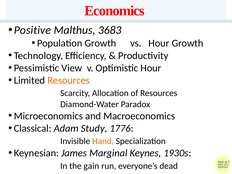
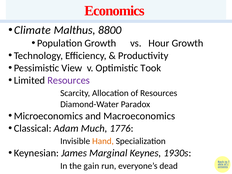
Positive: Positive -> Climate (32, 30)
3683: 3683 -> 8800 (110, 30)
Optimistic Hour: Hour -> Took (151, 68)
Resources colour: orange -> purple (69, 80)
Study: Study -> Much (94, 128)
